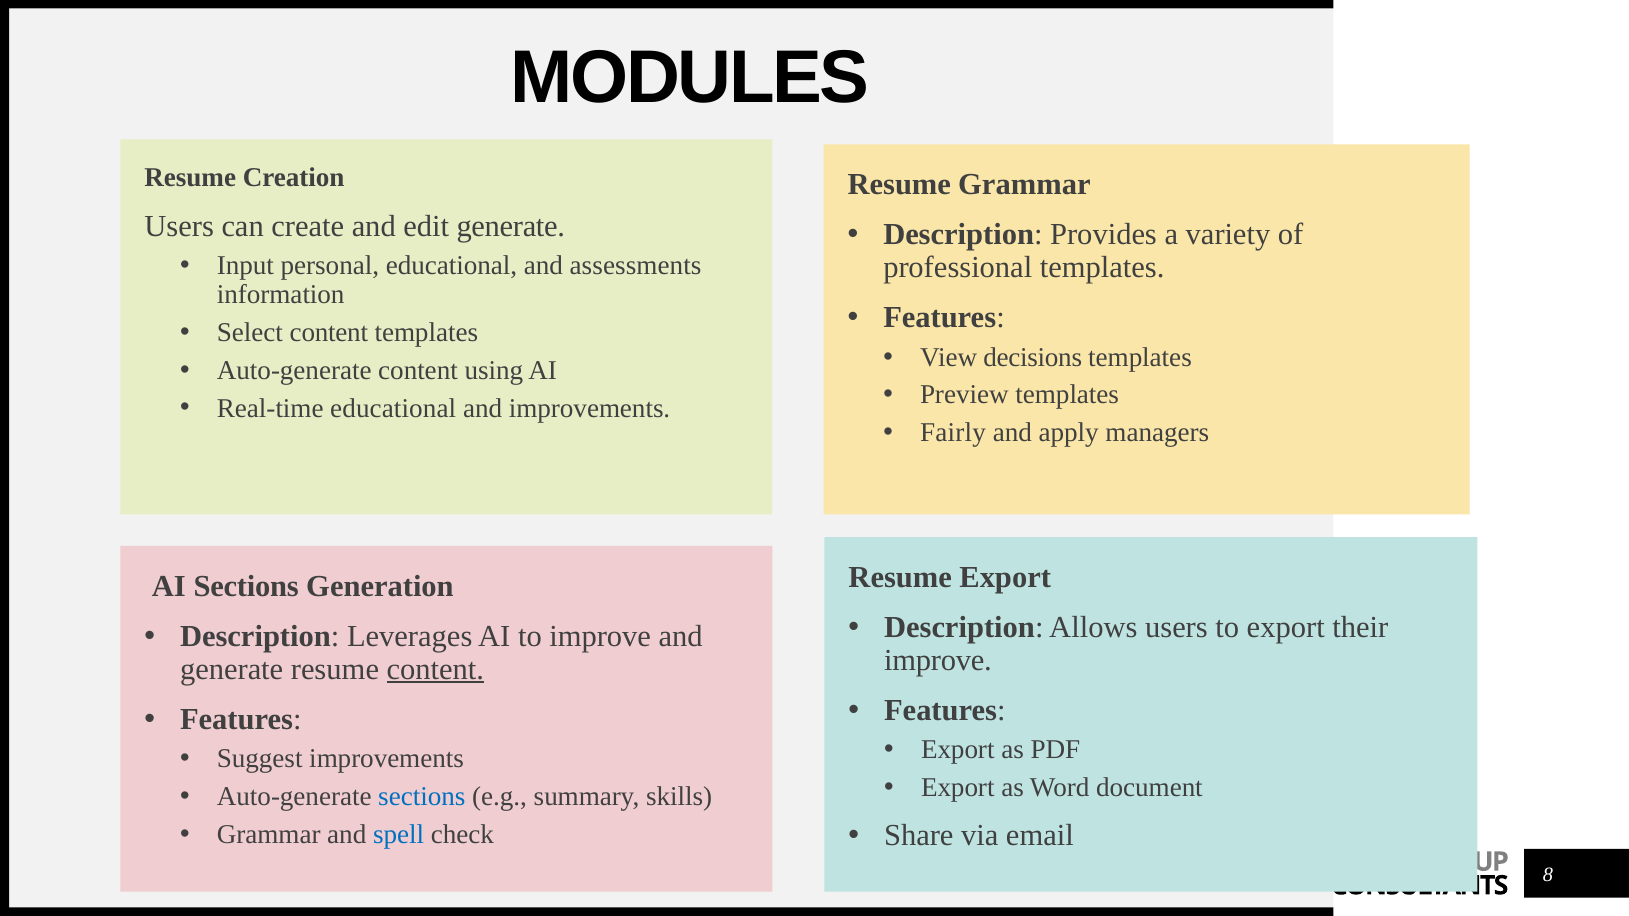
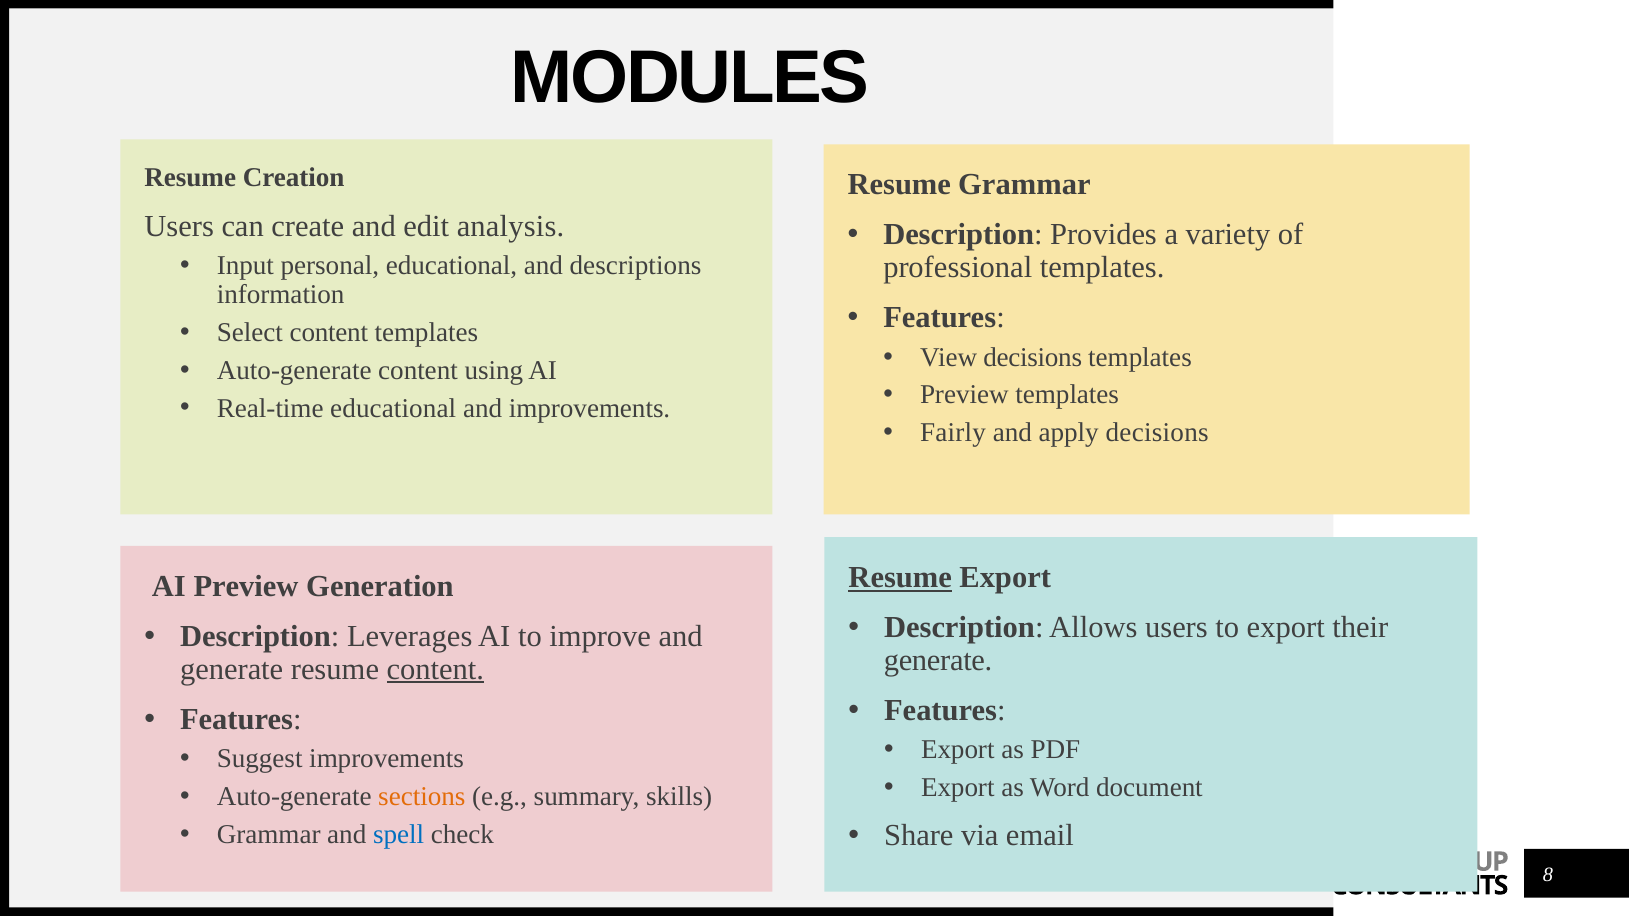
edit generate: generate -> analysis (510, 226)
assessments: assessments -> descriptions (636, 266)
apply managers: managers -> decisions (1157, 433)
Resume underline: none -> present (900, 578)
AI Sections: Sections -> Preview (246, 587)
improve: improve -> generate (938, 661)
sections colour: blue -> orange (422, 797)
